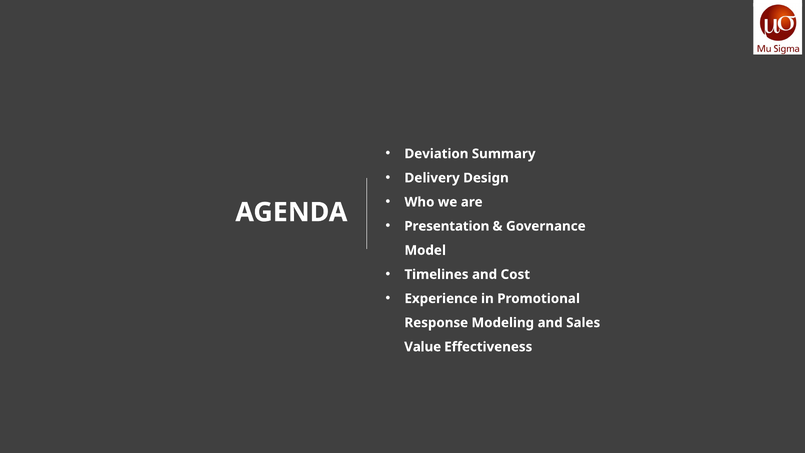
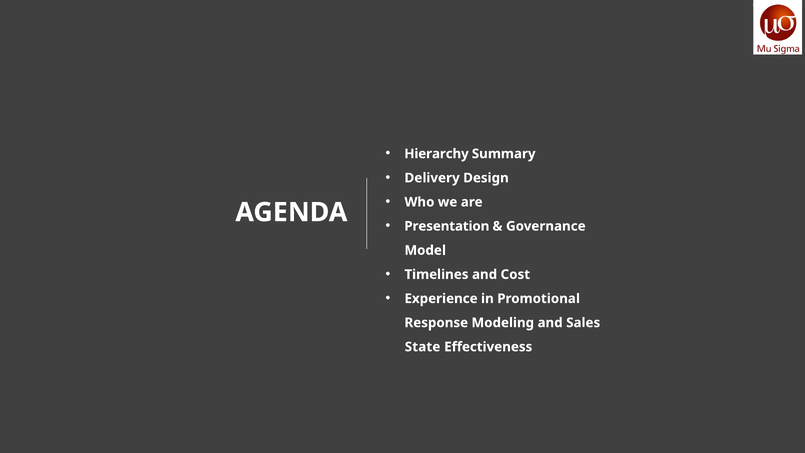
Deviation: Deviation -> Hierarchy (436, 154)
Value: Value -> State (423, 347)
